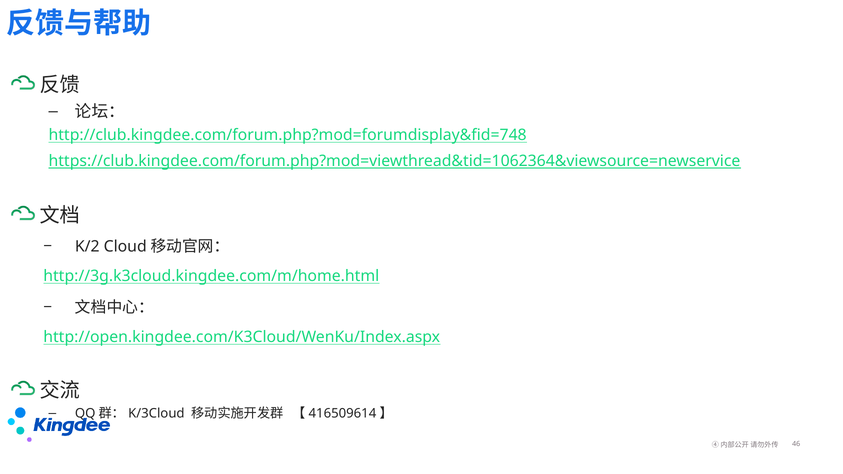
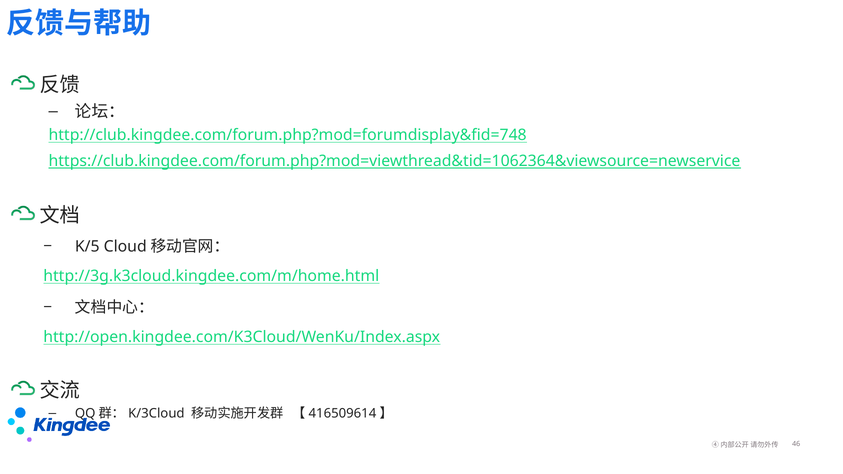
K/2: K/2 -> K/5 (87, 247)
